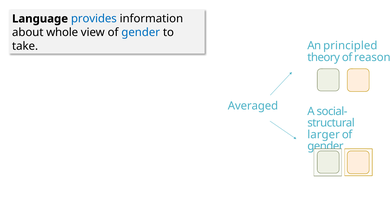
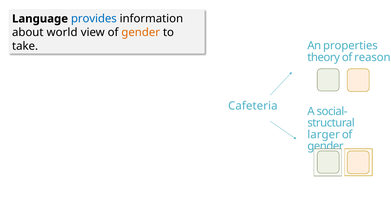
whole: whole -> world (62, 32)
gender colour: blue -> orange (141, 32)
principled: principled -> properties (350, 46)
Averaged: Averaged -> Cafeteria (253, 106)
